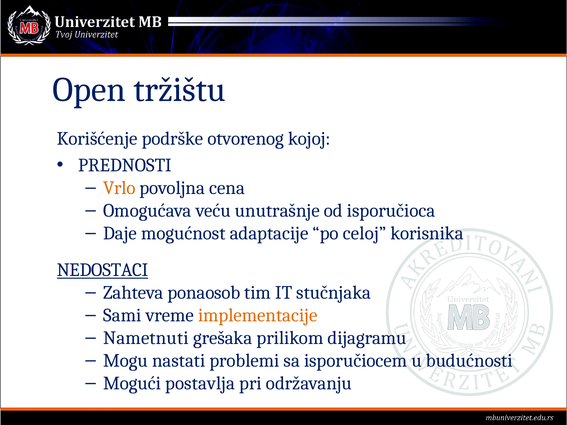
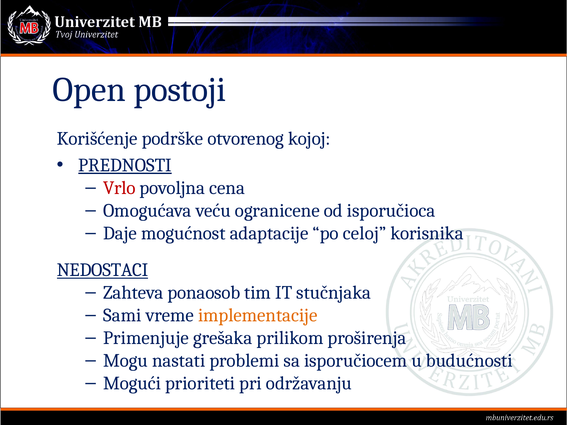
tržištu: tržištu -> postoji (180, 90)
PREDNOSTI underline: none -> present (125, 165)
Vrlo colour: orange -> red (119, 188)
unutrašnje: unutrašnje -> ogranicene (277, 211)
Nametnuti: Nametnuti -> Primenjuje (146, 338)
dijagramu: dijagramu -> proširenja (367, 338)
postavlja: postavlja -> prioriteti (200, 384)
